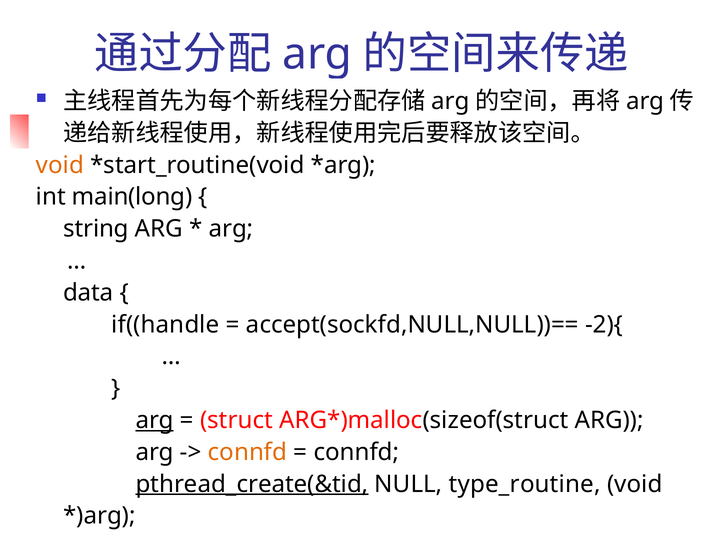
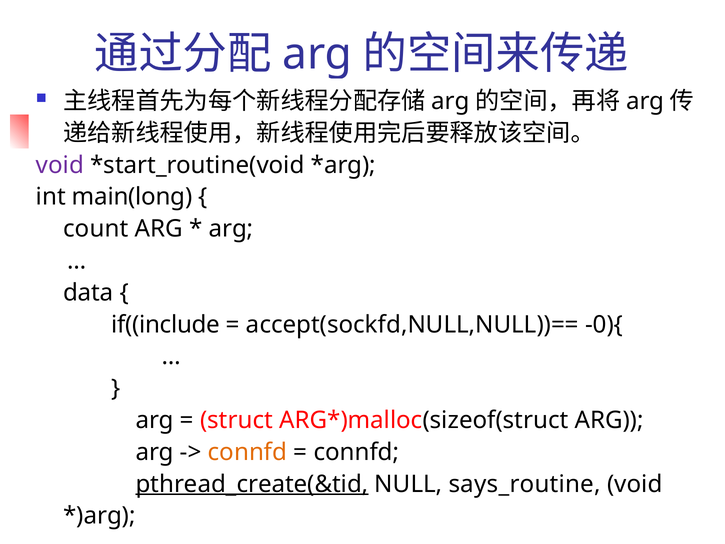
void colour: orange -> purple (60, 165)
string: string -> count (96, 229)
if((handle: if((handle -> if((include (166, 324)
-2){: -2){ -> -0){ (604, 324)
arg underline: present -> none (155, 420)
type_routine: type_routine -> says_routine (525, 484)
